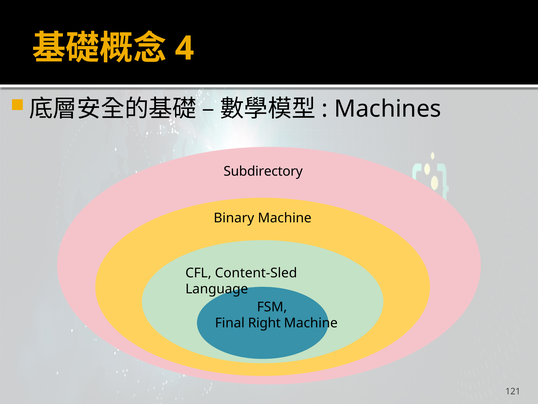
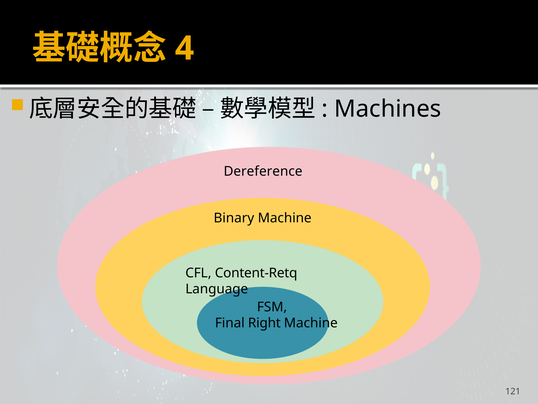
Subdirectory: Subdirectory -> Dereference (263, 171)
Content-Sled: Content-Sled -> Content-Retq (256, 273)
